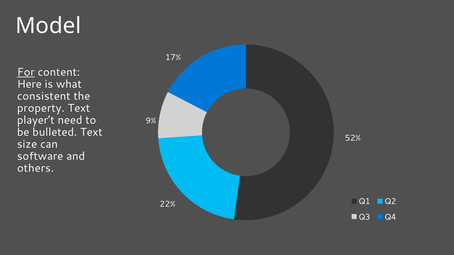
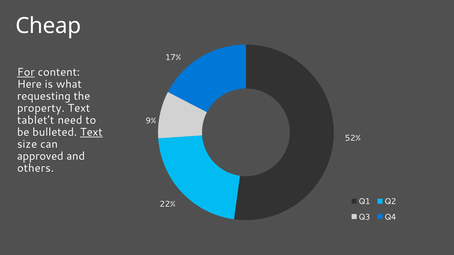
Model: Model -> Cheap (48, 26)
consistent: consistent -> requesting (44, 96)
player’t: player’t -> tablet’t (36, 120)
Text underline: none -> present (91, 132)
software: software -> approved (40, 156)
